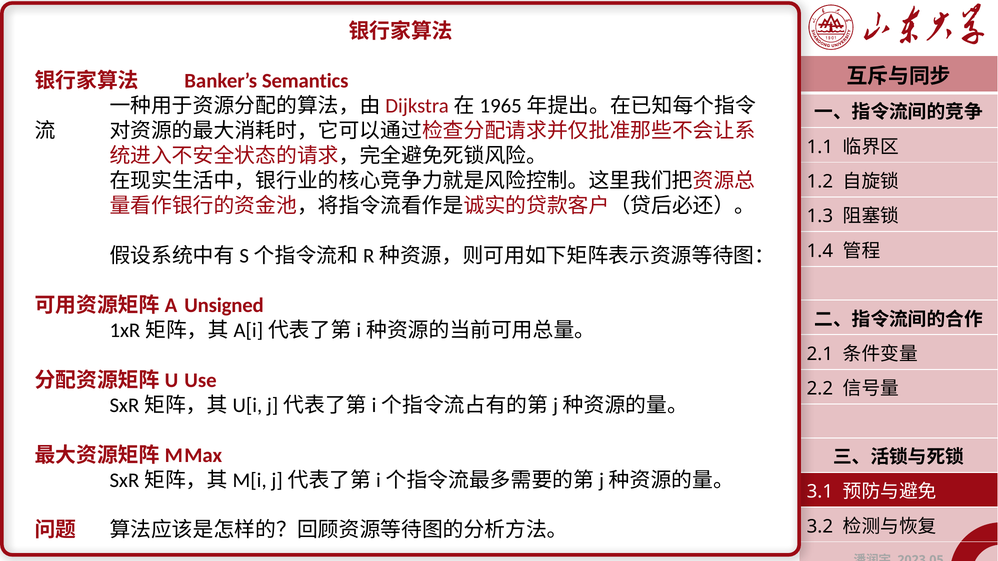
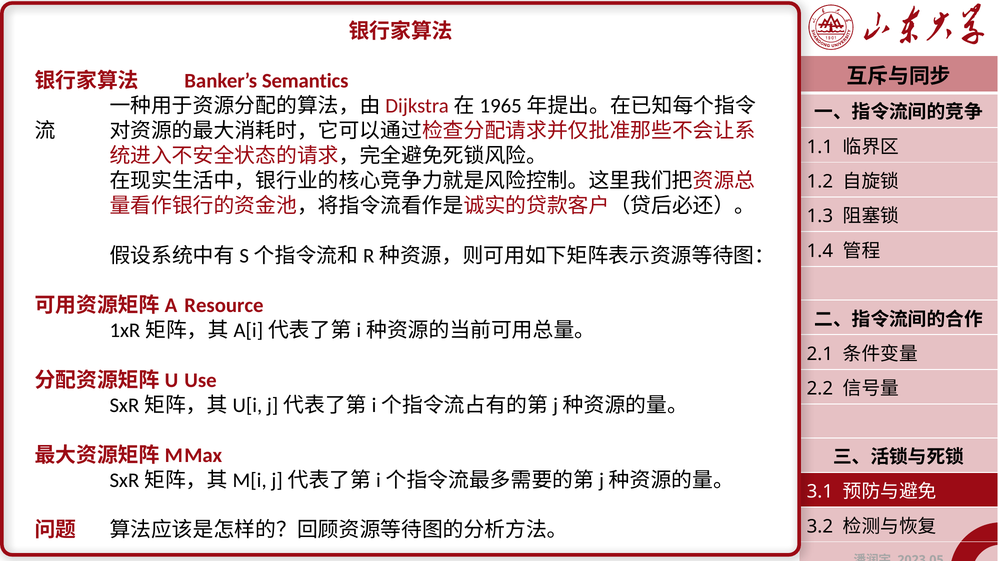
Unsigned: Unsigned -> Resource (224, 306)
